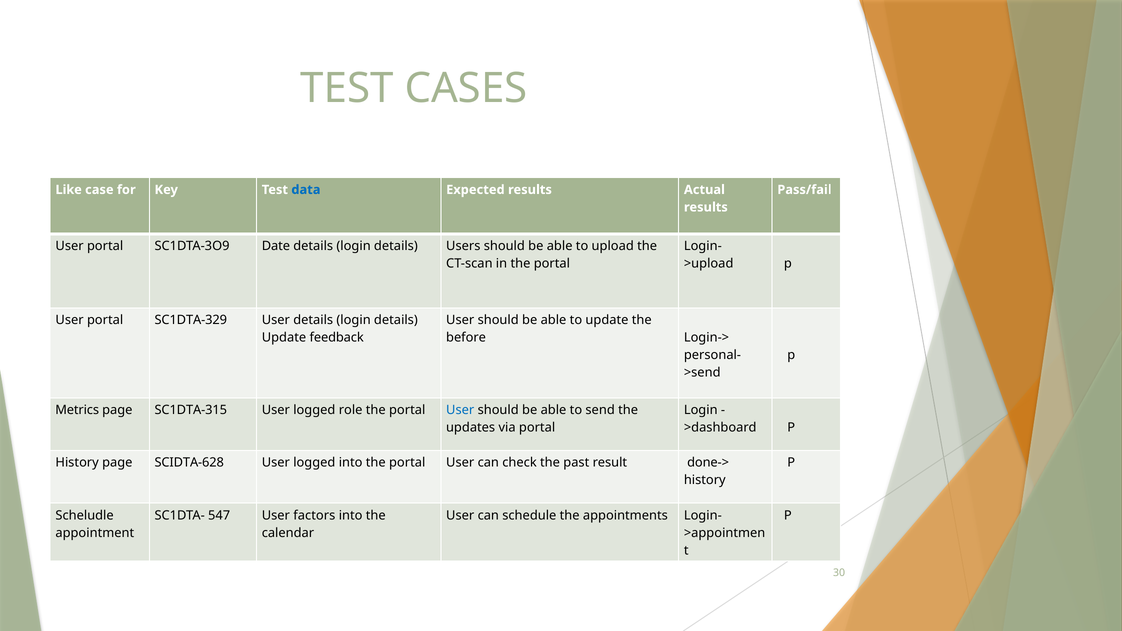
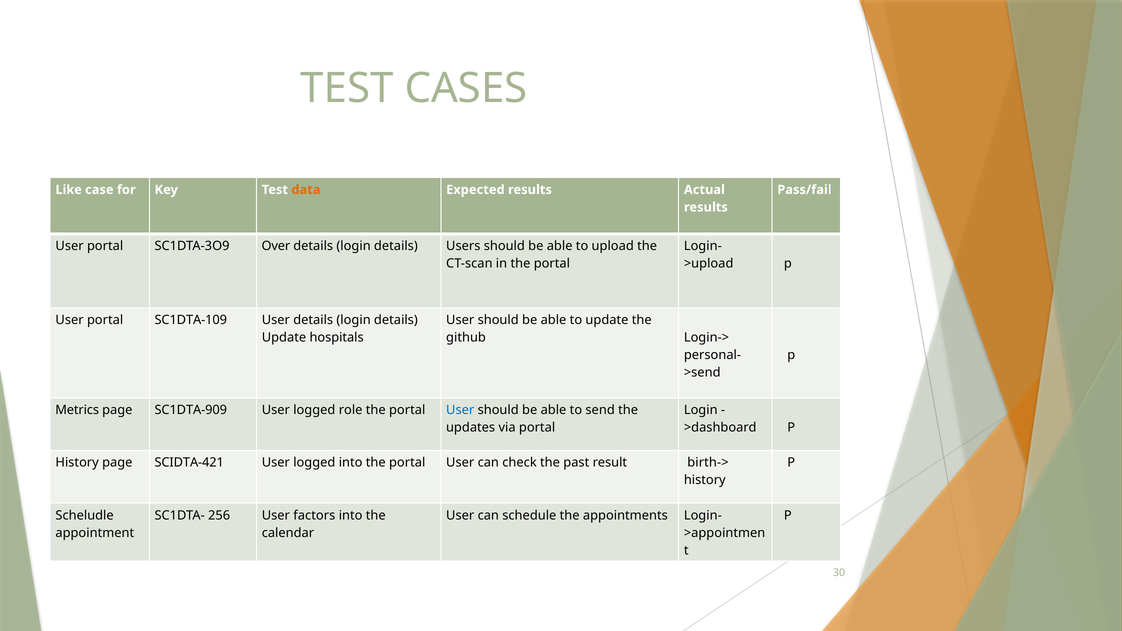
data colour: blue -> orange (306, 190)
Date: Date -> Over (276, 246)
SC1DTA-329: SC1DTA-329 -> SC1DTA-109 (191, 320)
feedback: feedback -> hospitals (337, 338)
before: before -> github (466, 338)
SC1DTA-315: SC1DTA-315 -> SC1DTA-909 (191, 410)
SCIDTA-628: SCIDTA-628 -> SCIDTA-421 (189, 463)
done->: done-> -> birth-> (708, 463)
547: 547 -> 256 (219, 515)
